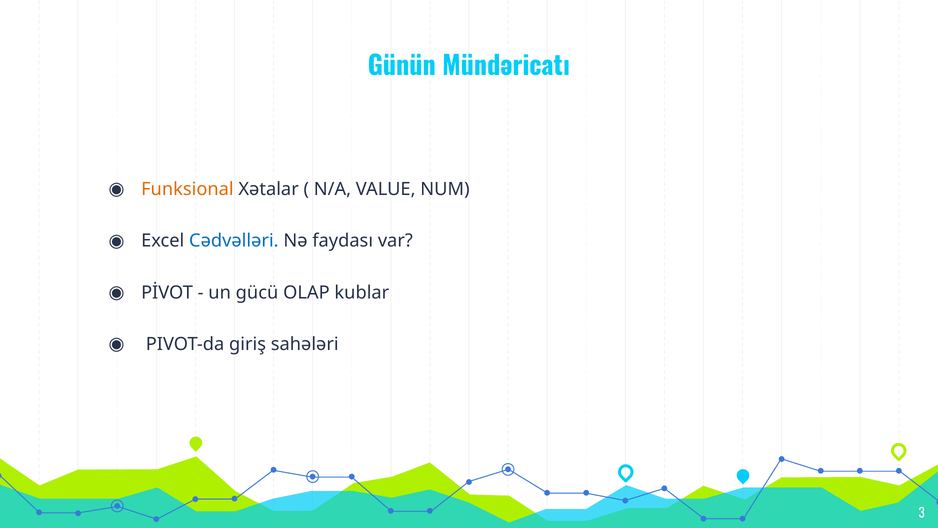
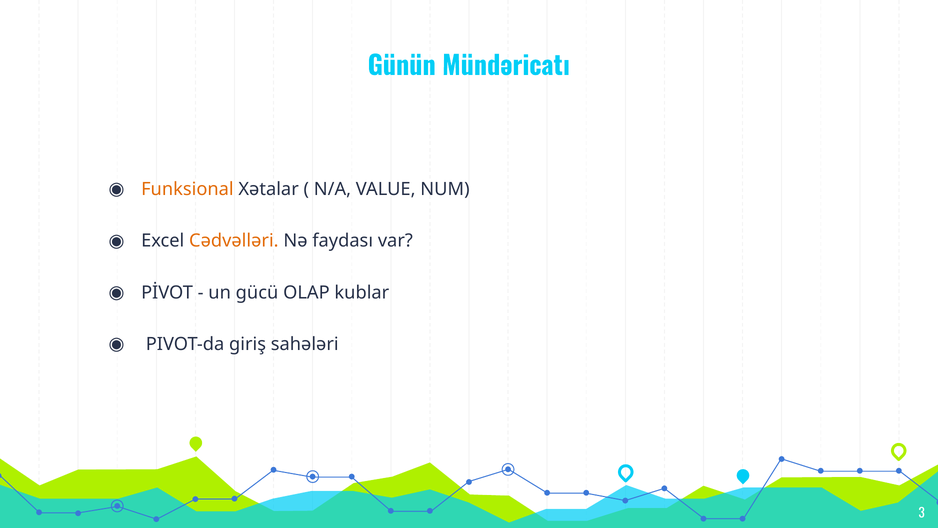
Cədvəlləri colour: blue -> orange (234, 241)
